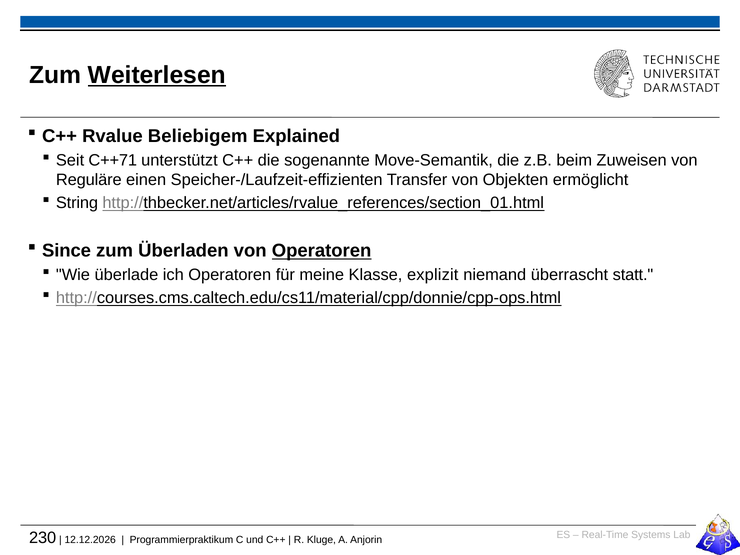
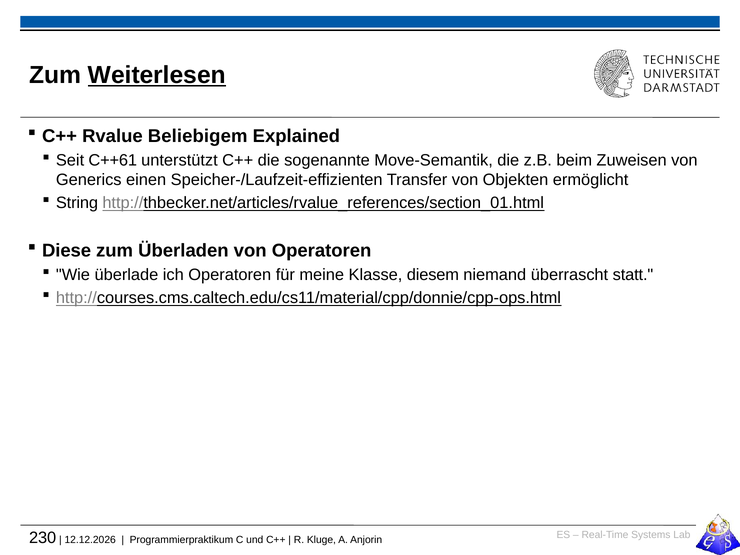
C++71: C++71 -> C++61 (113, 160)
Reguläre: Reguläre -> Generics (89, 180)
Since: Since -> Diese (67, 251)
Operatoren underline: present -> none (322, 251)
explizit: explizit -> diesem (433, 275)
